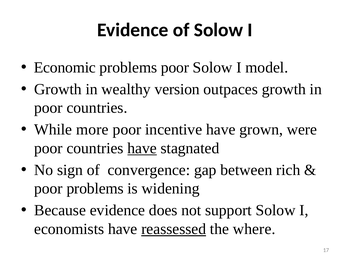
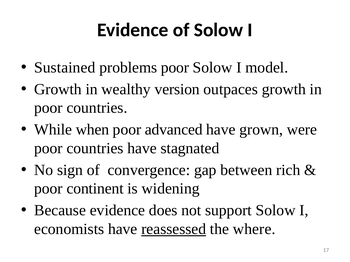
Economic: Economic -> Sustained (65, 68)
more: more -> when (93, 130)
incentive: incentive -> advanced (174, 130)
have underline: present -> none (142, 149)
poor problems: problems -> continent (95, 189)
